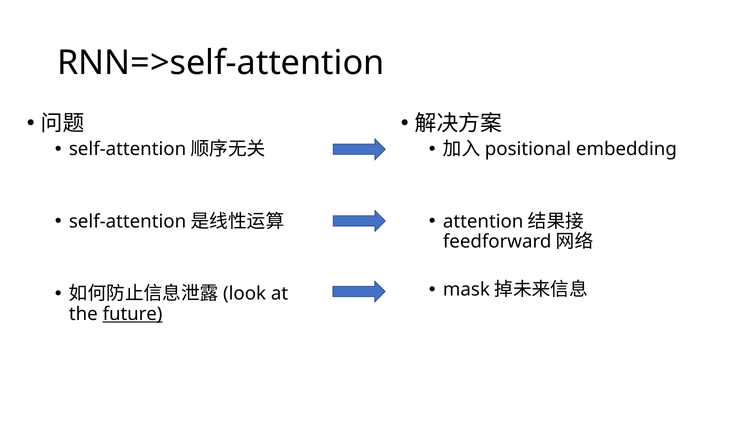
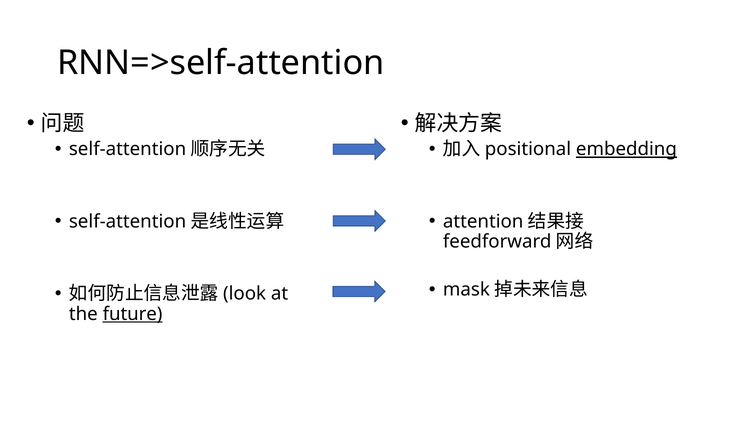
embedding underline: none -> present (626, 149)
